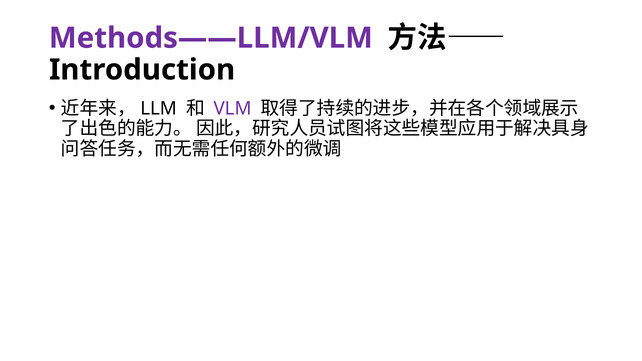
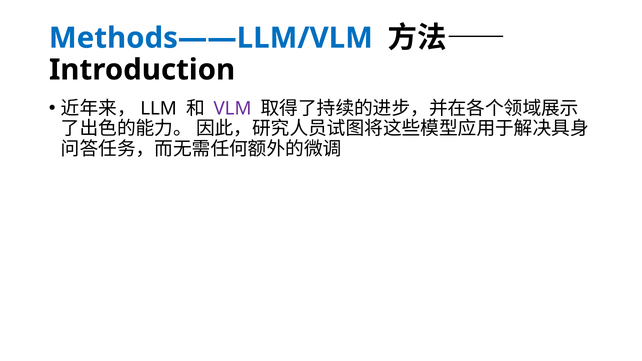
Methods——LLM/VLM colour: purple -> blue (211, 38)
